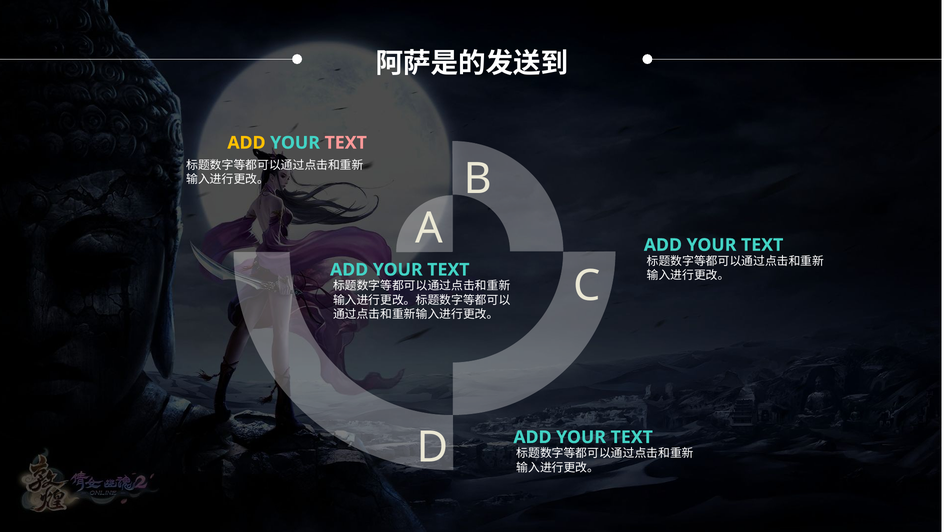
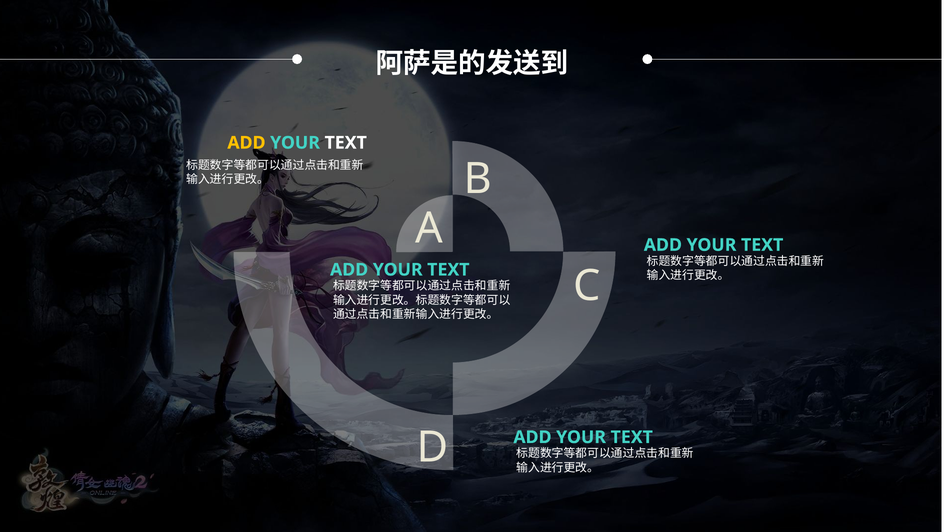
TEXT colour: pink -> white (346, 143)
